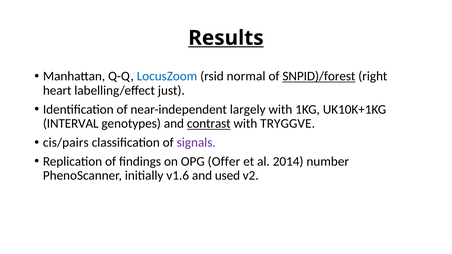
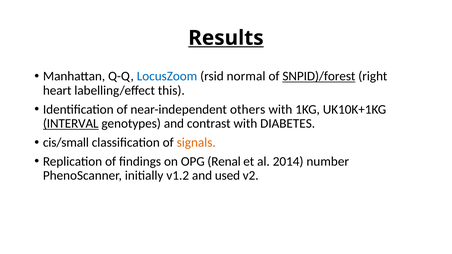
just: just -> this (171, 91)
largely: largely -> others (248, 110)
INTERVAL underline: none -> present (71, 124)
contrast underline: present -> none (209, 124)
TRYGGVE: TRYGGVE -> DIABETES (288, 124)
cis/pairs: cis/pairs -> cis/small (66, 143)
signals colour: purple -> orange (196, 143)
Offer: Offer -> Renal (224, 162)
v1.6: v1.6 -> v1.2 (178, 176)
